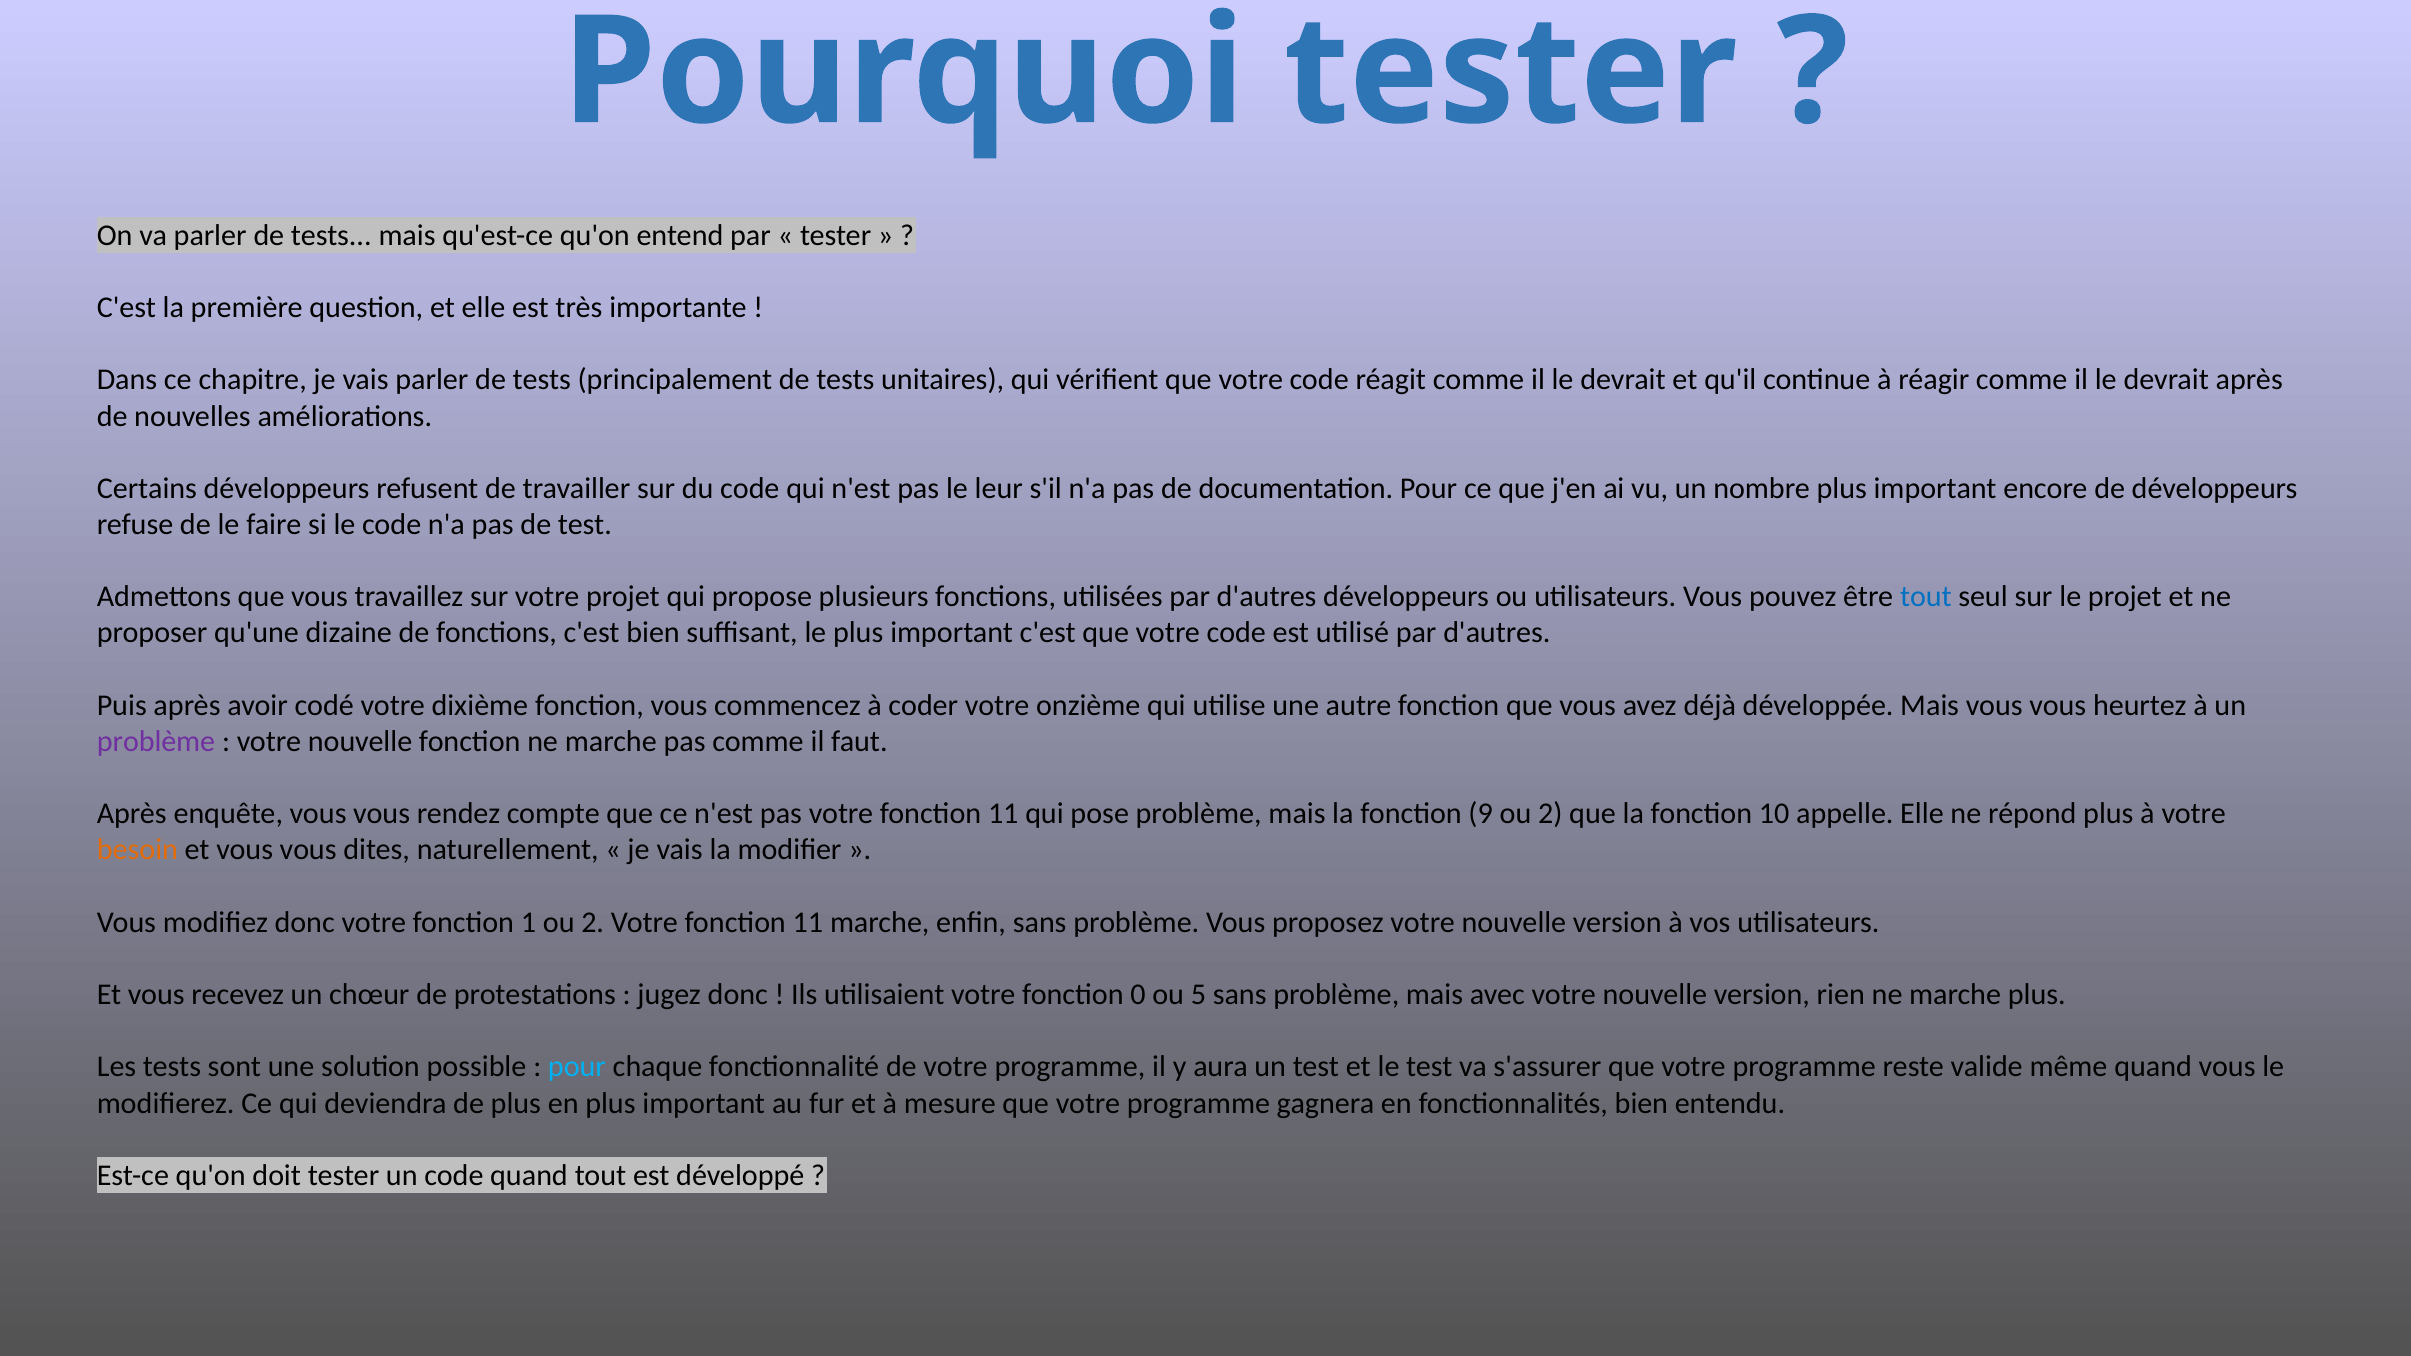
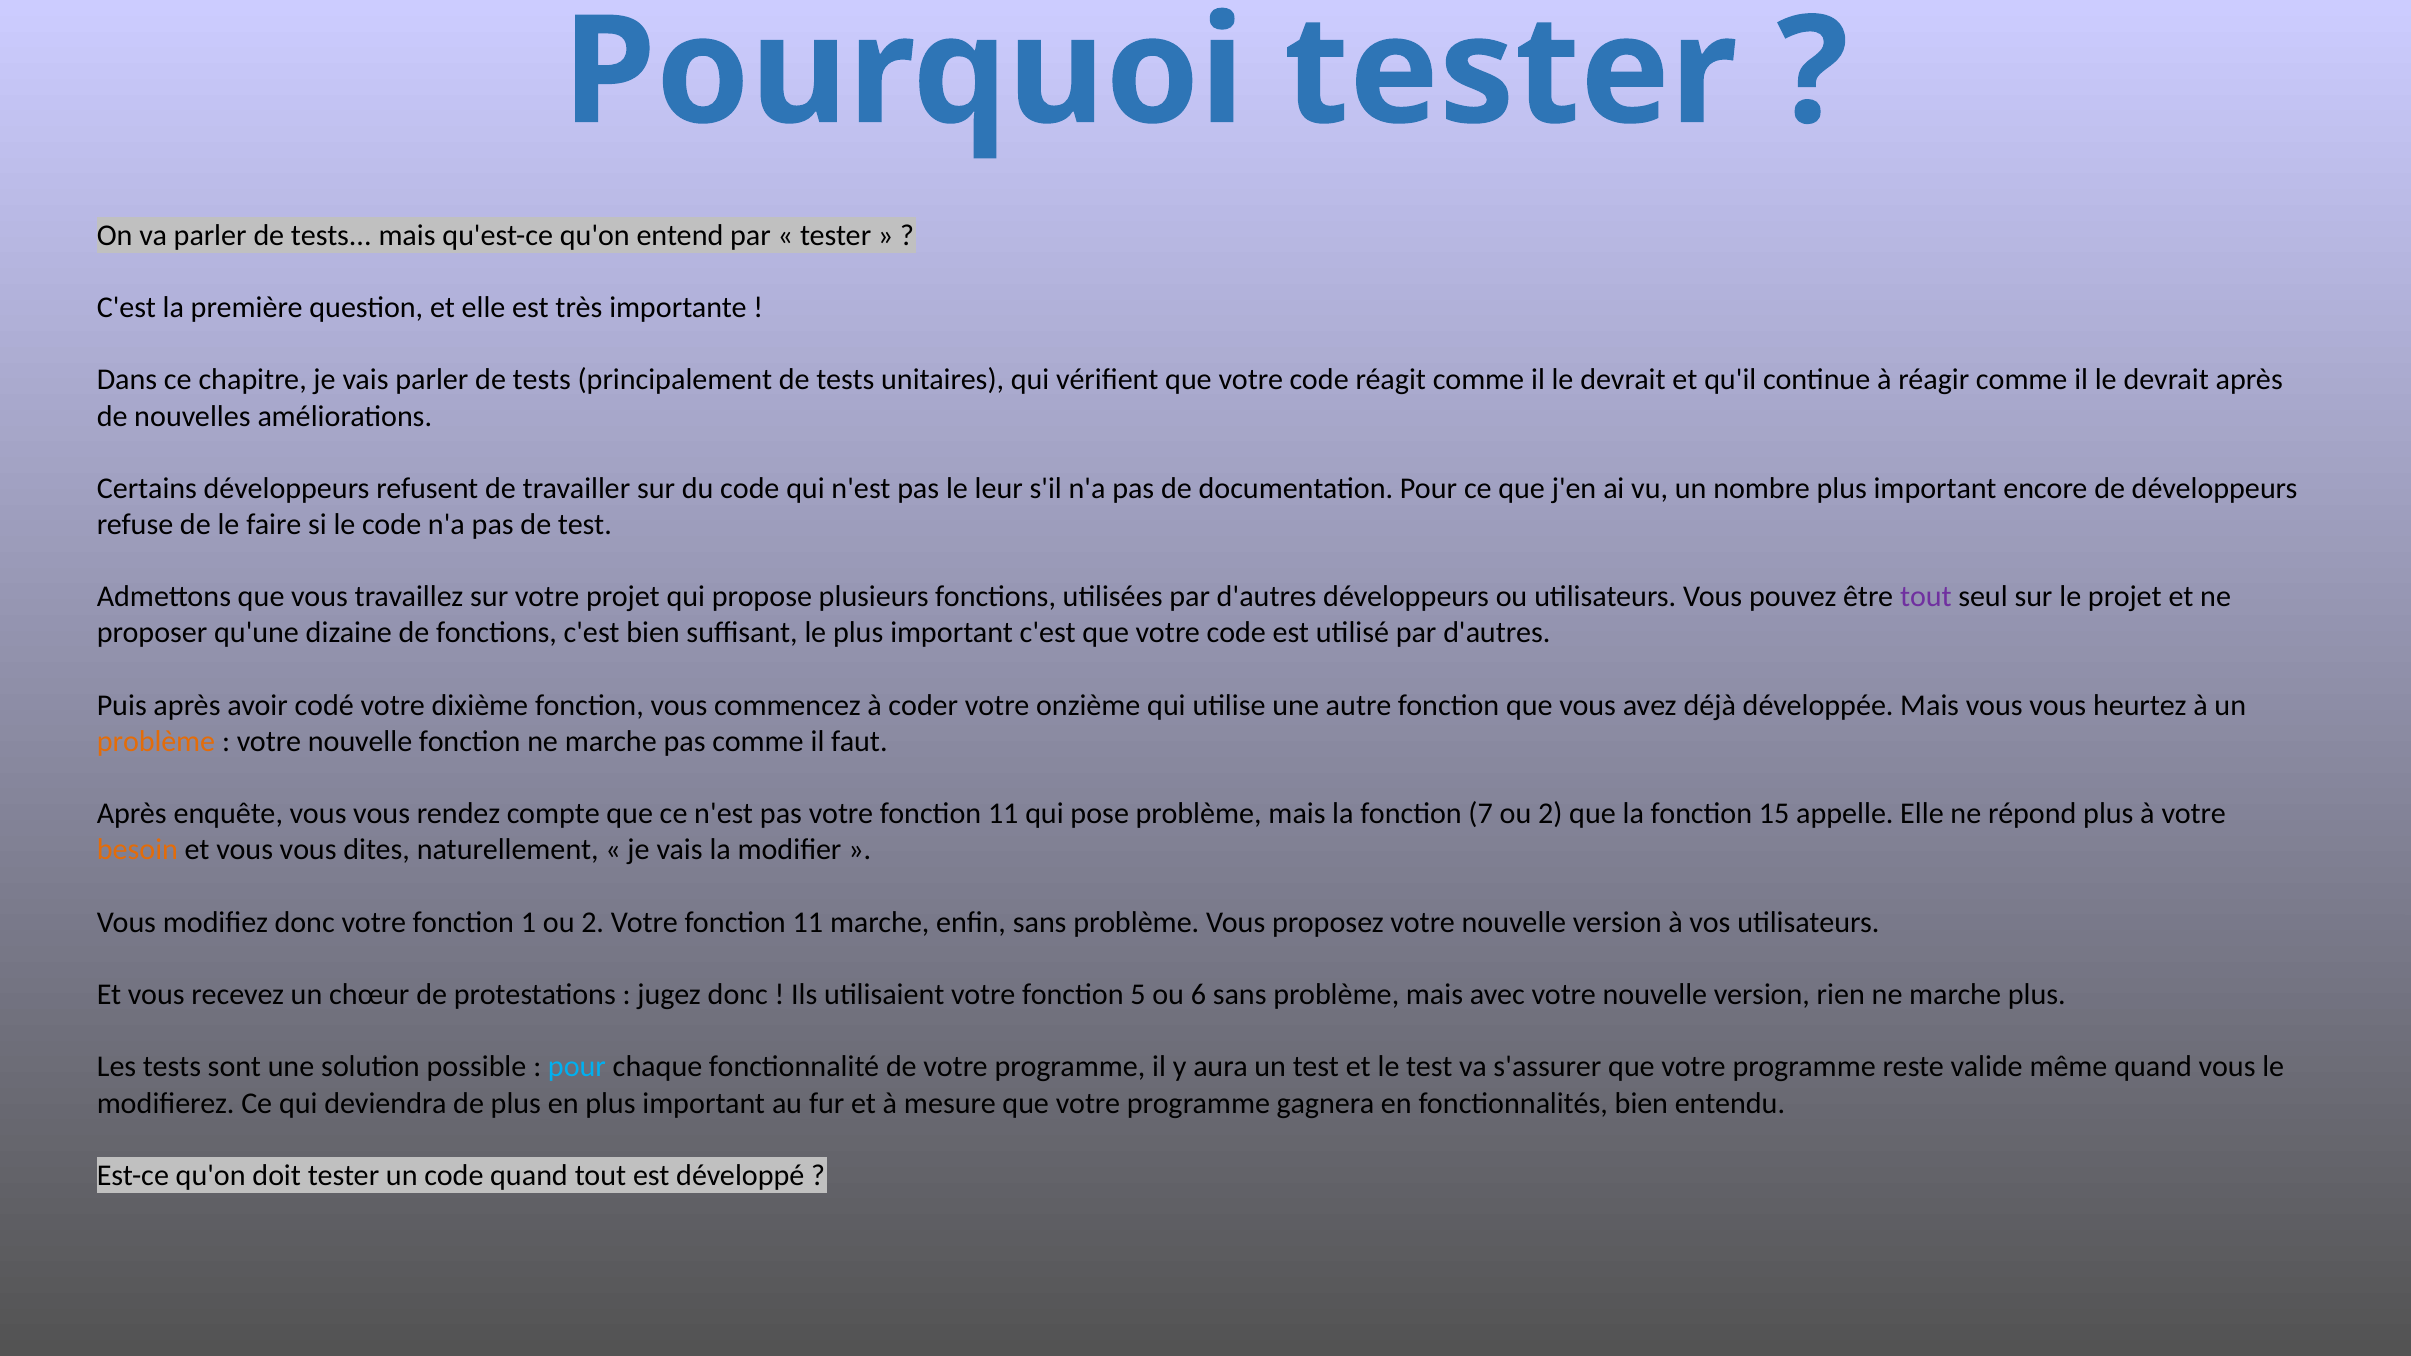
tout colour: blue -> purple (1926, 597)
problème colour: purple -> orange (156, 742)
9: 9 -> 7 (1481, 814)
10: 10 -> 15 (1774, 814)
0: 0 -> 5 (1138, 995)
5: 5 -> 6 (1198, 995)
